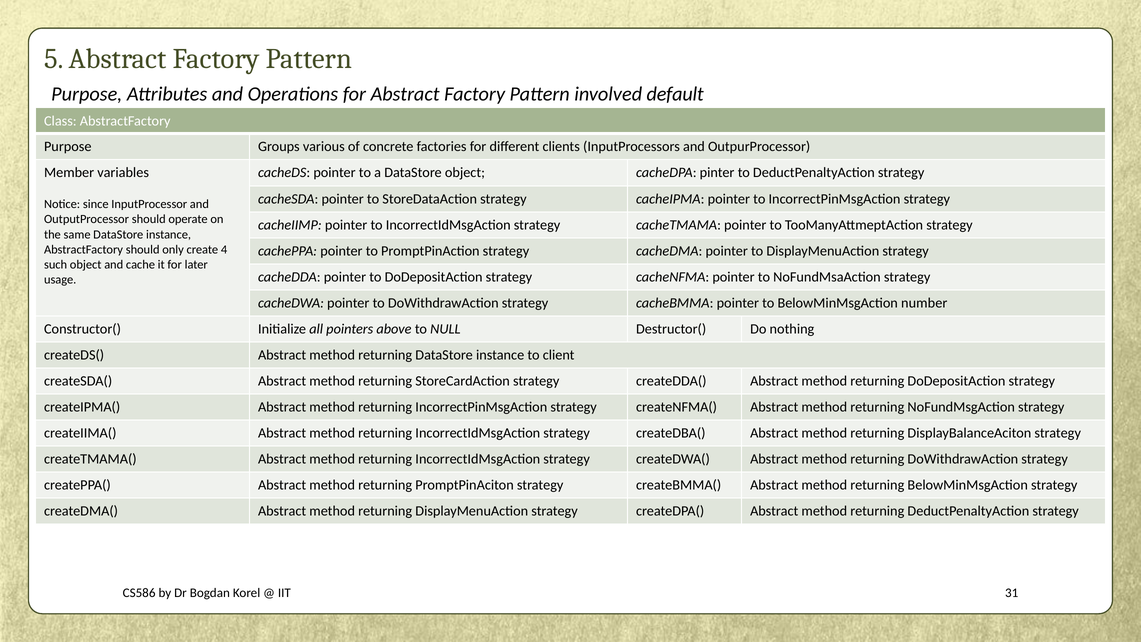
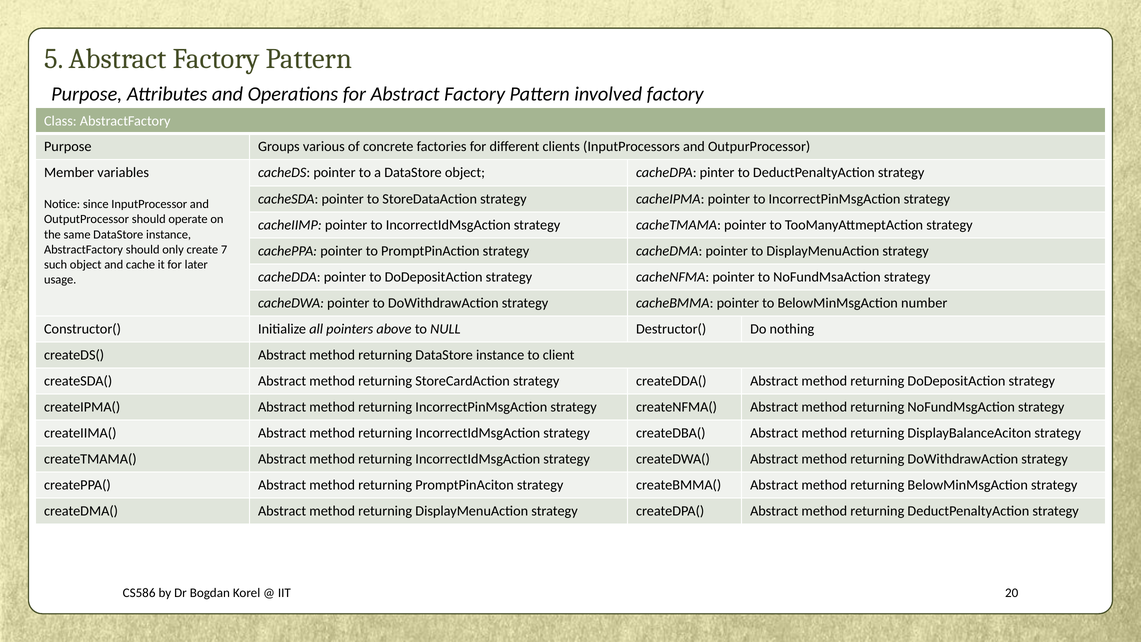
involved default: default -> factory (675, 94)
4: 4 -> 7 (224, 250)
31: 31 -> 20 (1012, 593)
